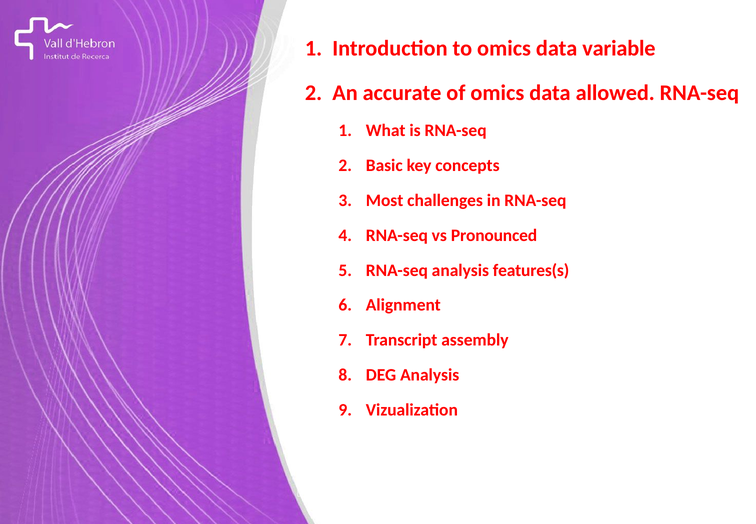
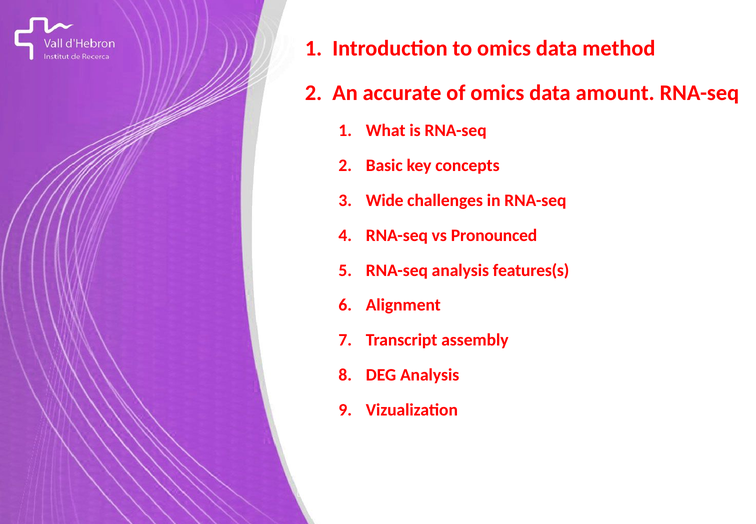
variable: variable -> method (619, 48)
allowed: allowed -> amount (615, 93)
Most: Most -> Wide (385, 200)
